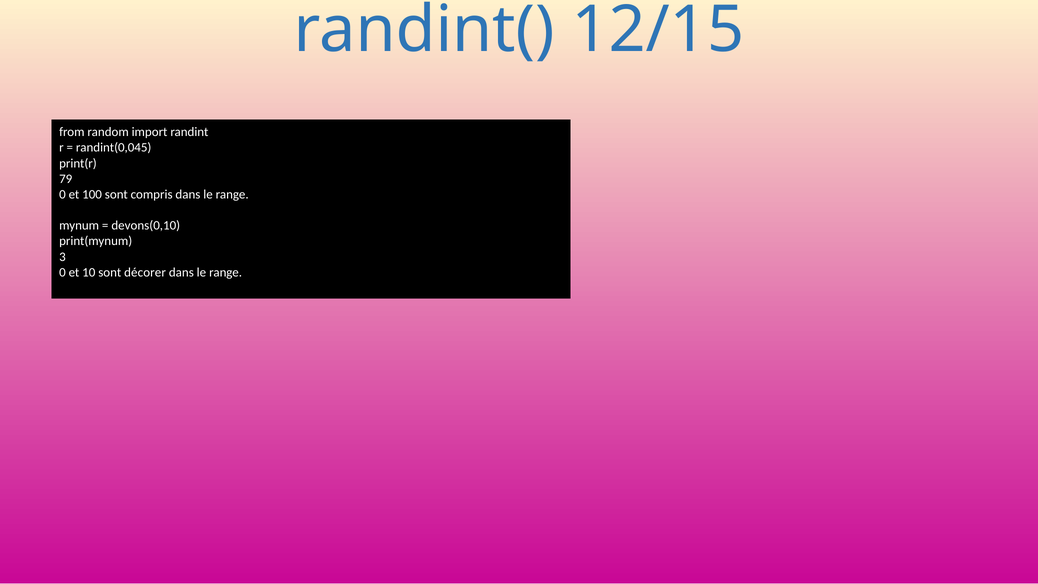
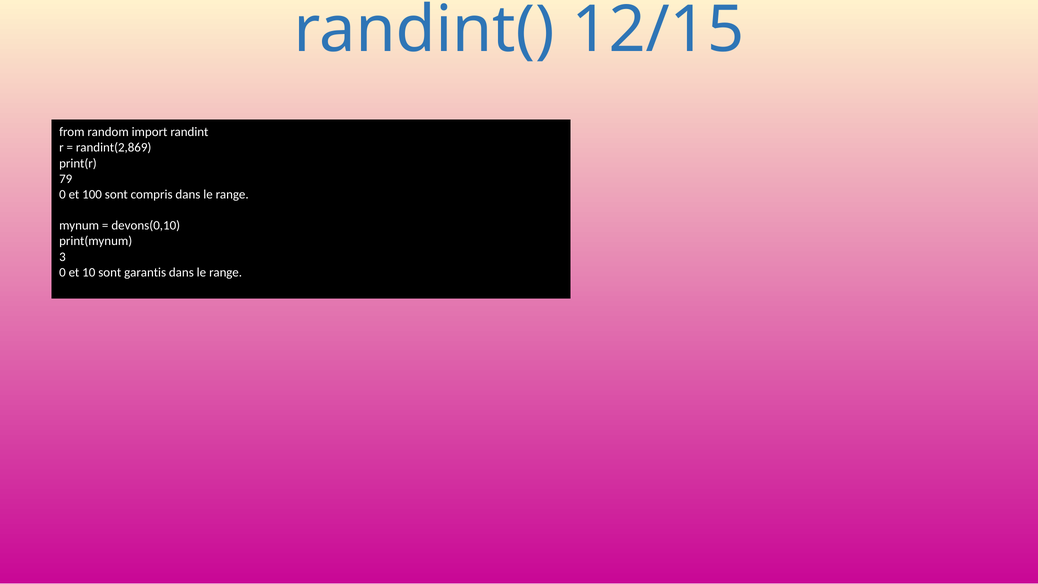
randint(0,045: randint(0,045 -> randint(2,869 (114, 148)
décorer: décorer -> garantis (145, 272)
